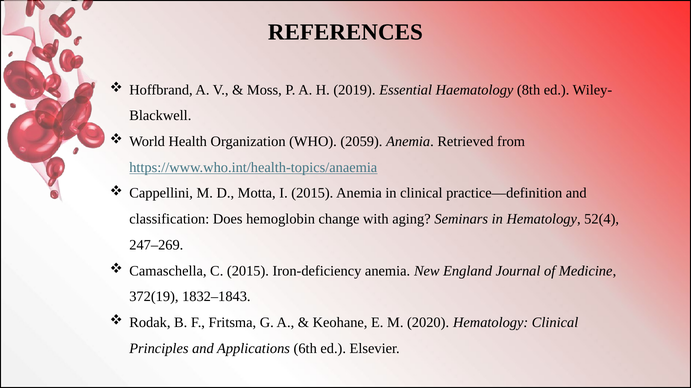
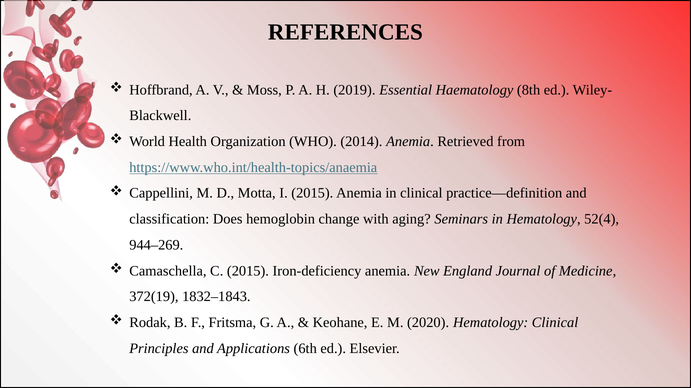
2059: 2059 -> 2014 (361, 142)
247–269: 247–269 -> 944–269 (156, 245)
